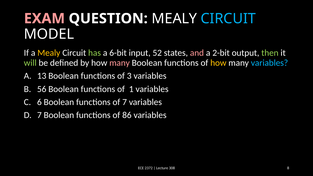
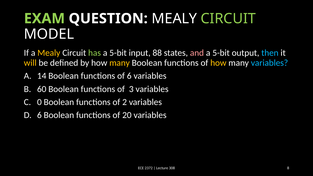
EXAM colour: pink -> light green (44, 19)
CIRCUIT colour: light blue -> light green (228, 19)
6-bit: 6-bit -> 5-bit (118, 53)
52: 52 -> 88 (157, 53)
2-bit: 2-bit -> 5-bit (221, 53)
then colour: light green -> light blue (270, 53)
will colour: light green -> yellow (30, 63)
many colour: pink -> yellow (120, 63)
13: 13 -> 14 (42, 76)
of 3: 3 -> 6 (129, 76)
56: 56 -> 60 (42, 89)
1: 1 -> 3 (131, 89)
6: 6 -> 0 (39, 102)
of 7: 7 -> 2 (125, 102)
7: 7 -> 6 (39, 115)
86: 86 -> 20 (127, 115)
